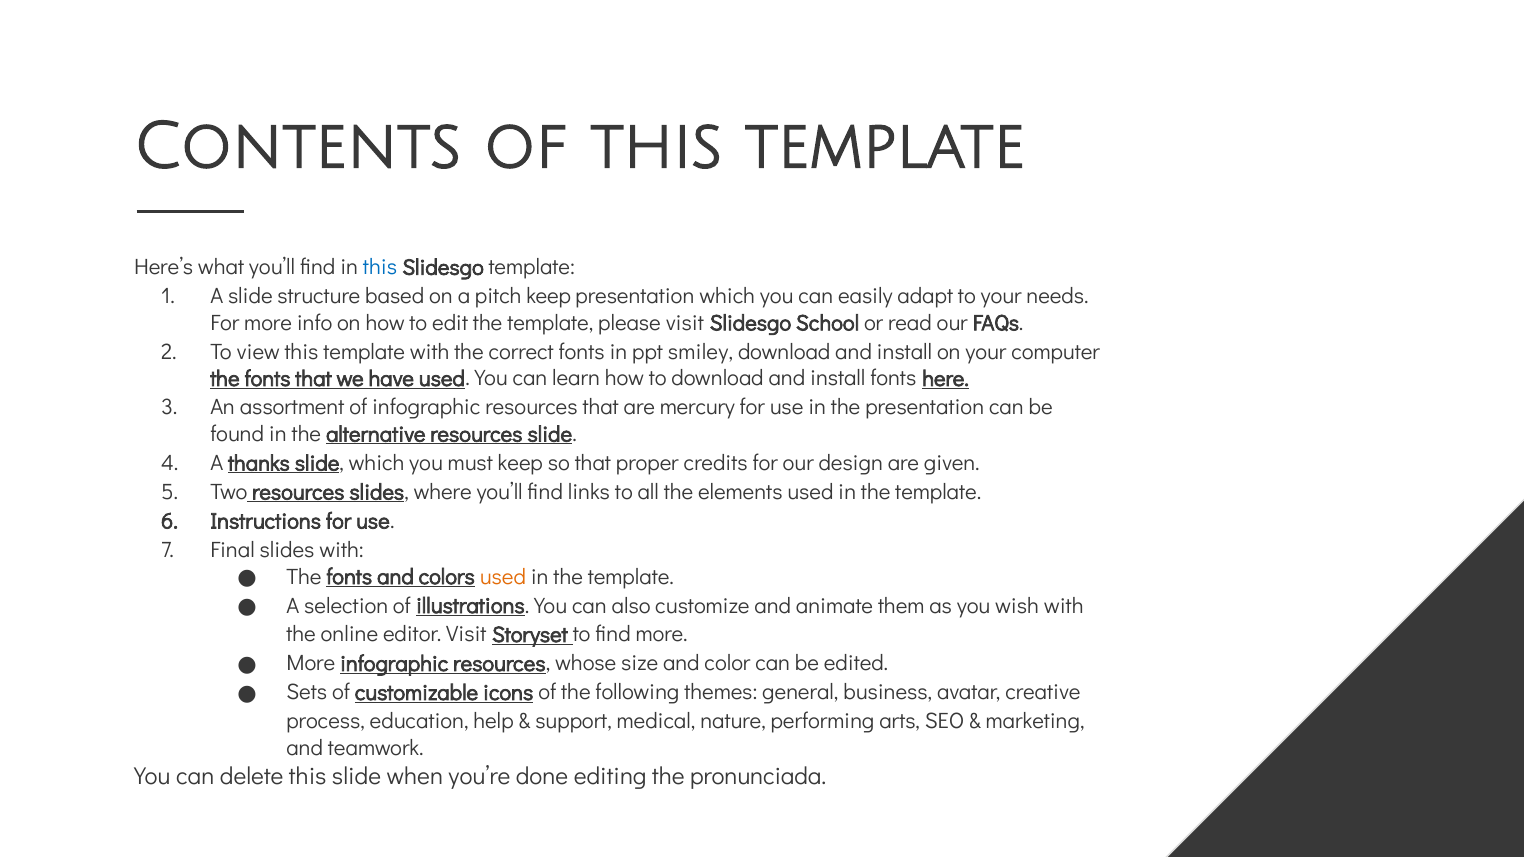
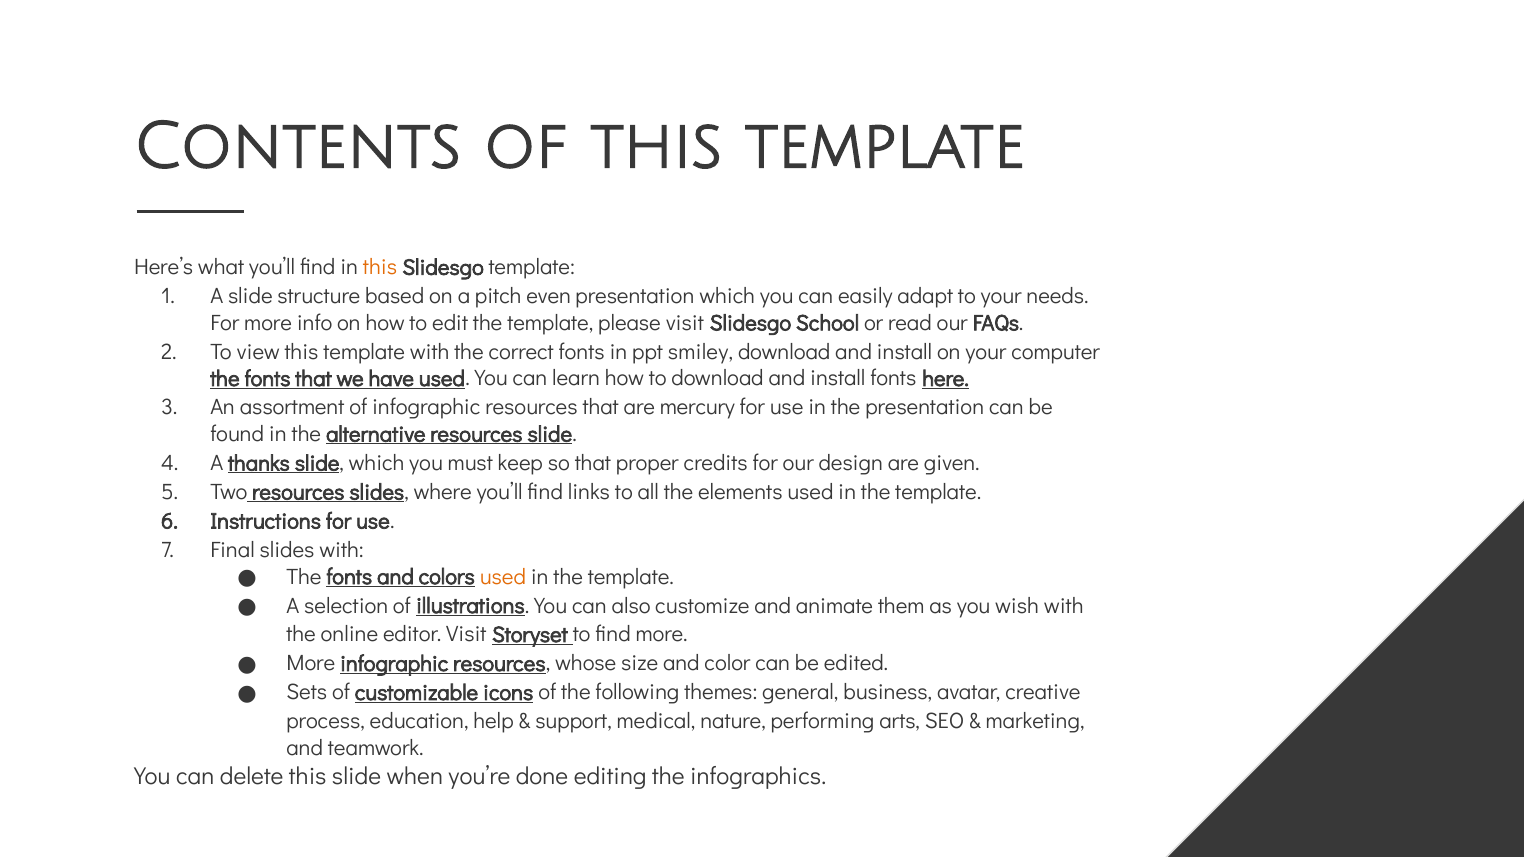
this colour: blue -> orange (380, 267)
pitch keep: keep -> even (549, 296)
pronunciada: pronunciada -> infographics (758, 777)
